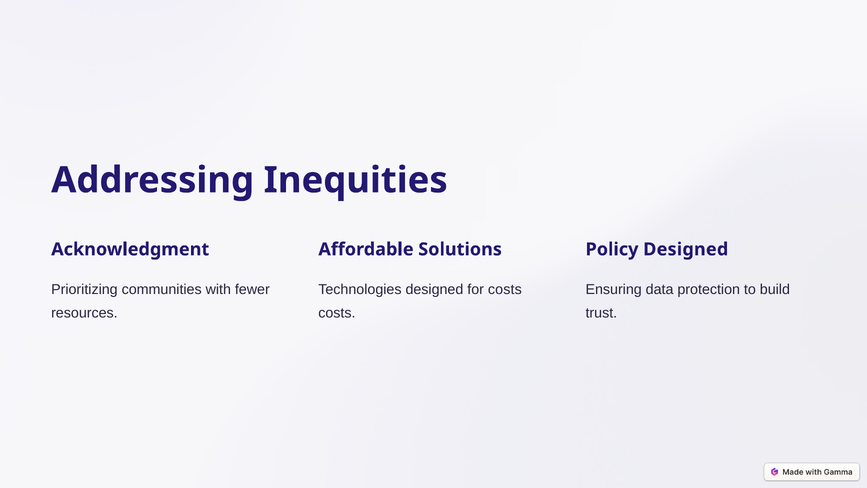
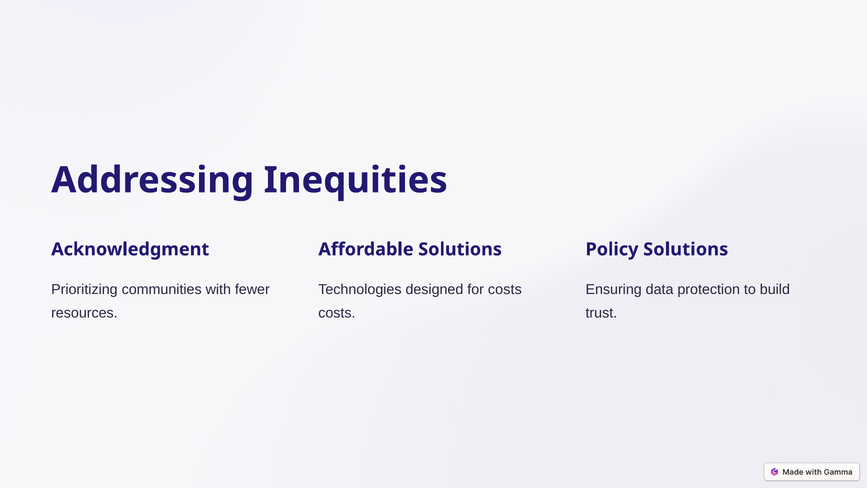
Policy Designed: Designed -> Solutions (686, 249)
